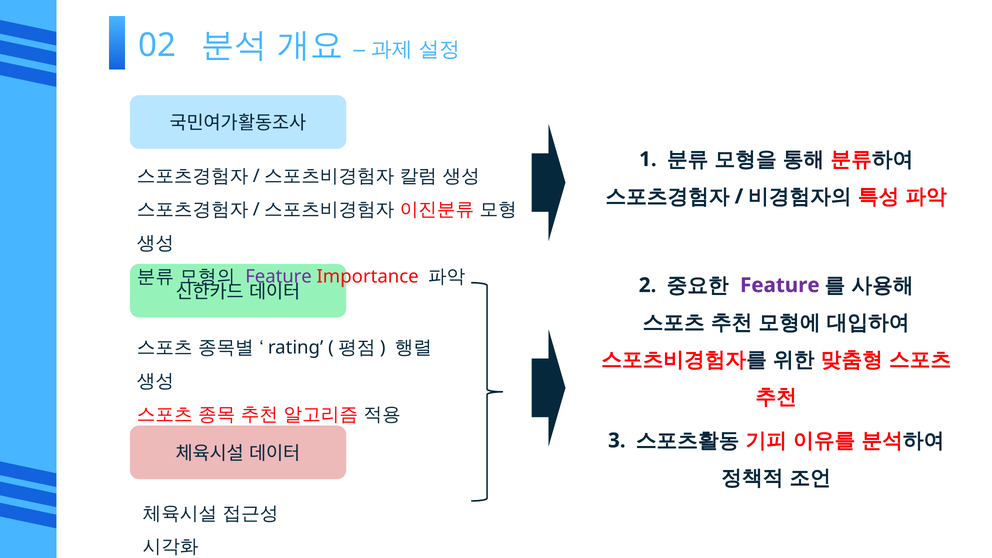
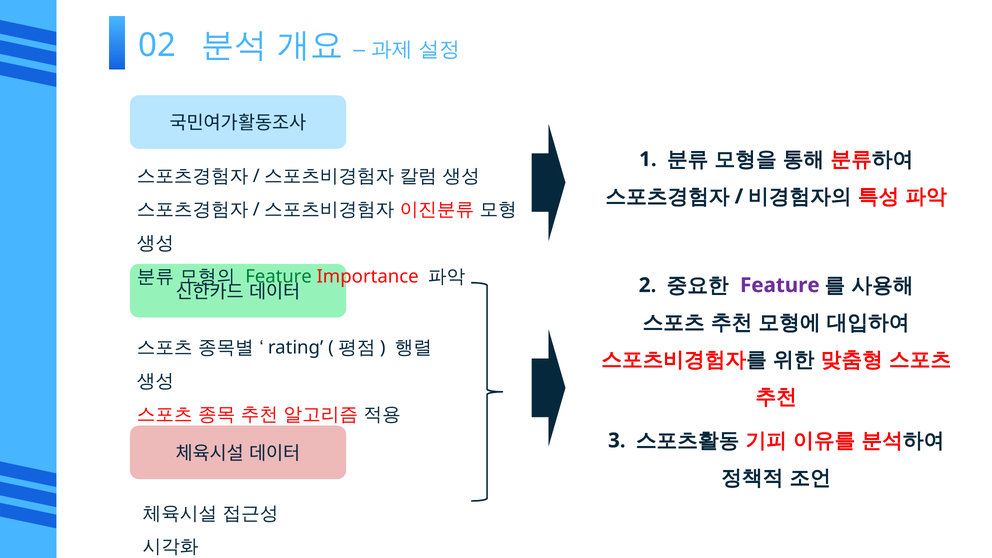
Feature colour: purple -> green (279, 276)
